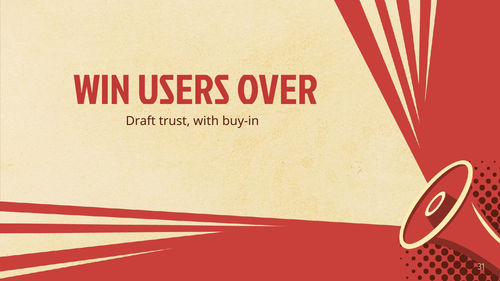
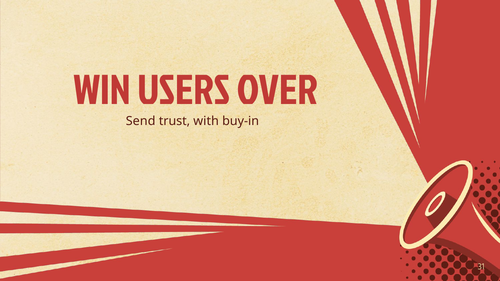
Draft: Draft -> Send (141, 121)
